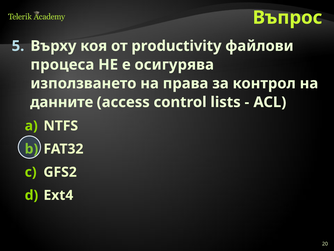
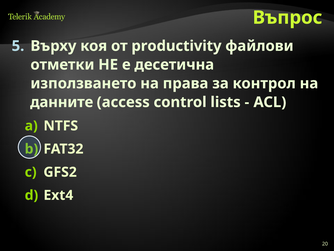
процеса: процеса -> отметки (62, 65)
осигурява: осигурява -> десетична (174, 65)
